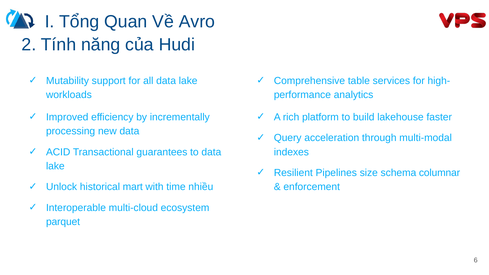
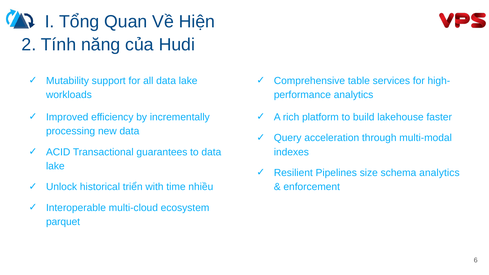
Avro: Avro -> Hiện (197, 22)
schema columnar: columnar -> analytics (439, 173)
mart: mart -> triển (133, 187)
